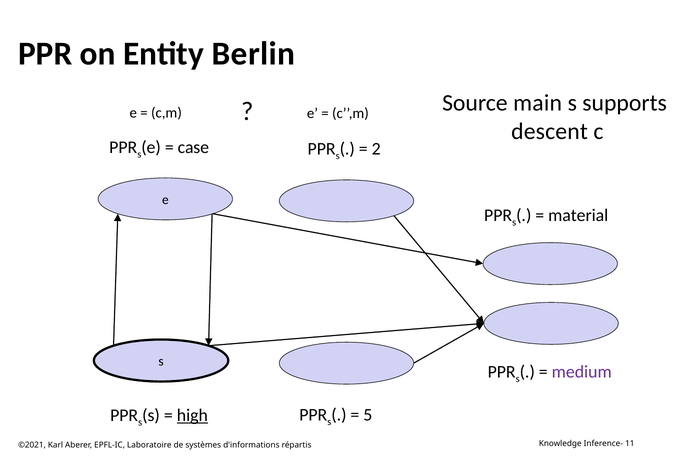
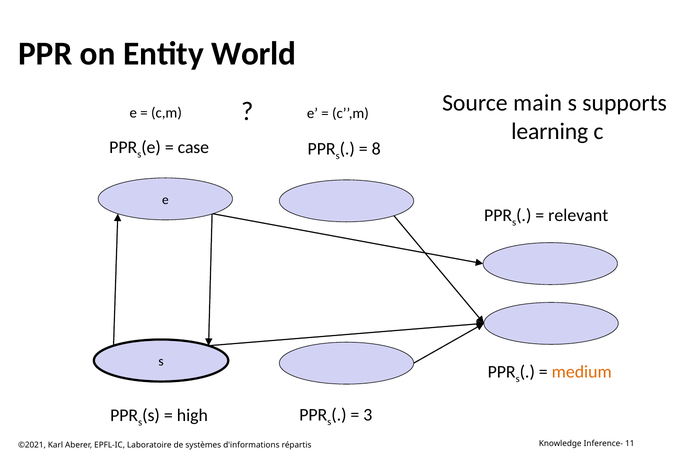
Berlin: Berlin -> World (254, 54)
descent: descent -> learning (550, 132)
2: 2 -> 8 (376, 149)
material: material -> relevant (578, 215)
medium colour: purple -> orange (582, 372)
5: 5 -> 3 (368, 415)
high underline: present -> none (192, 416)
